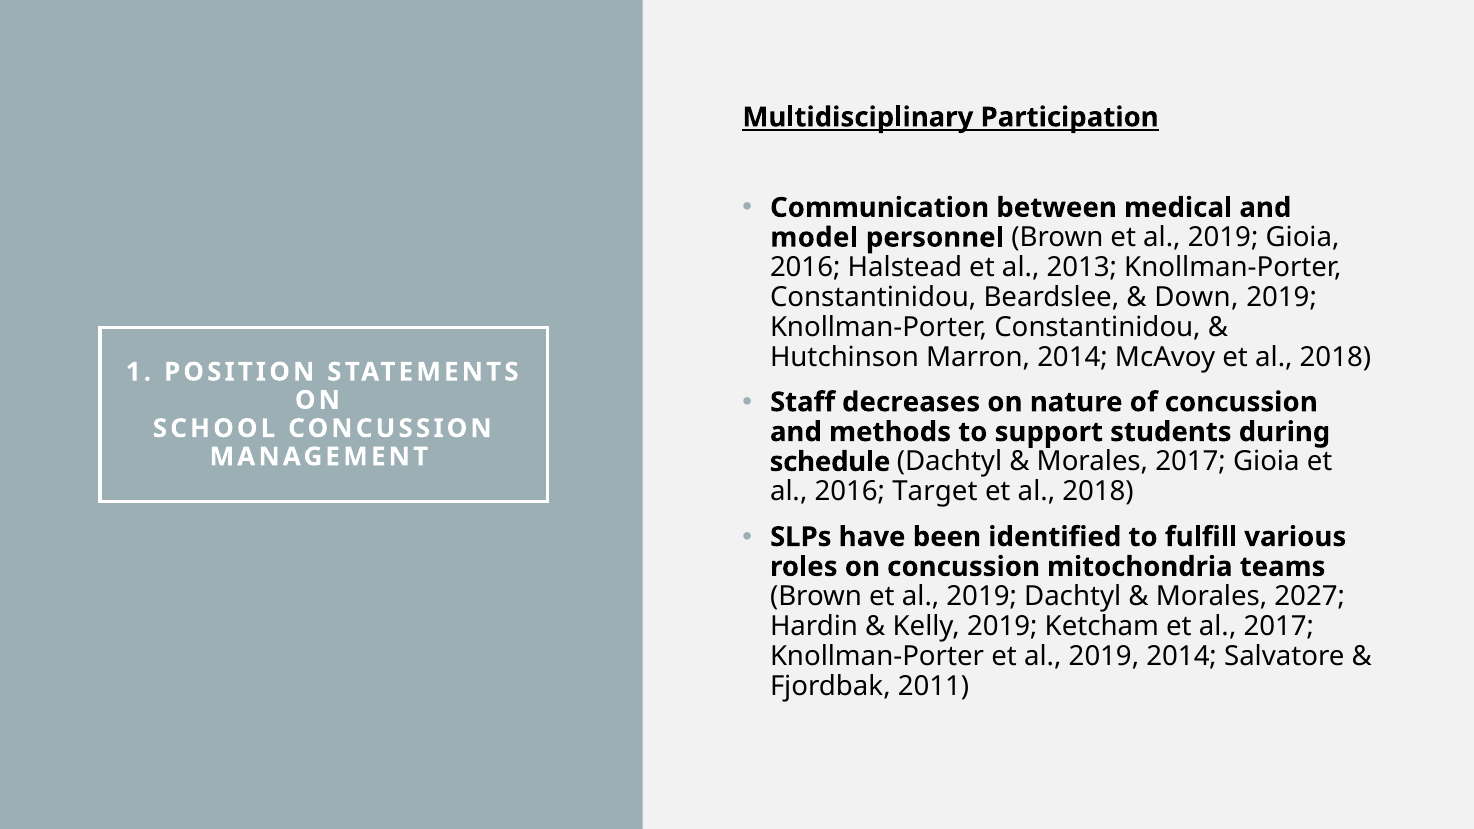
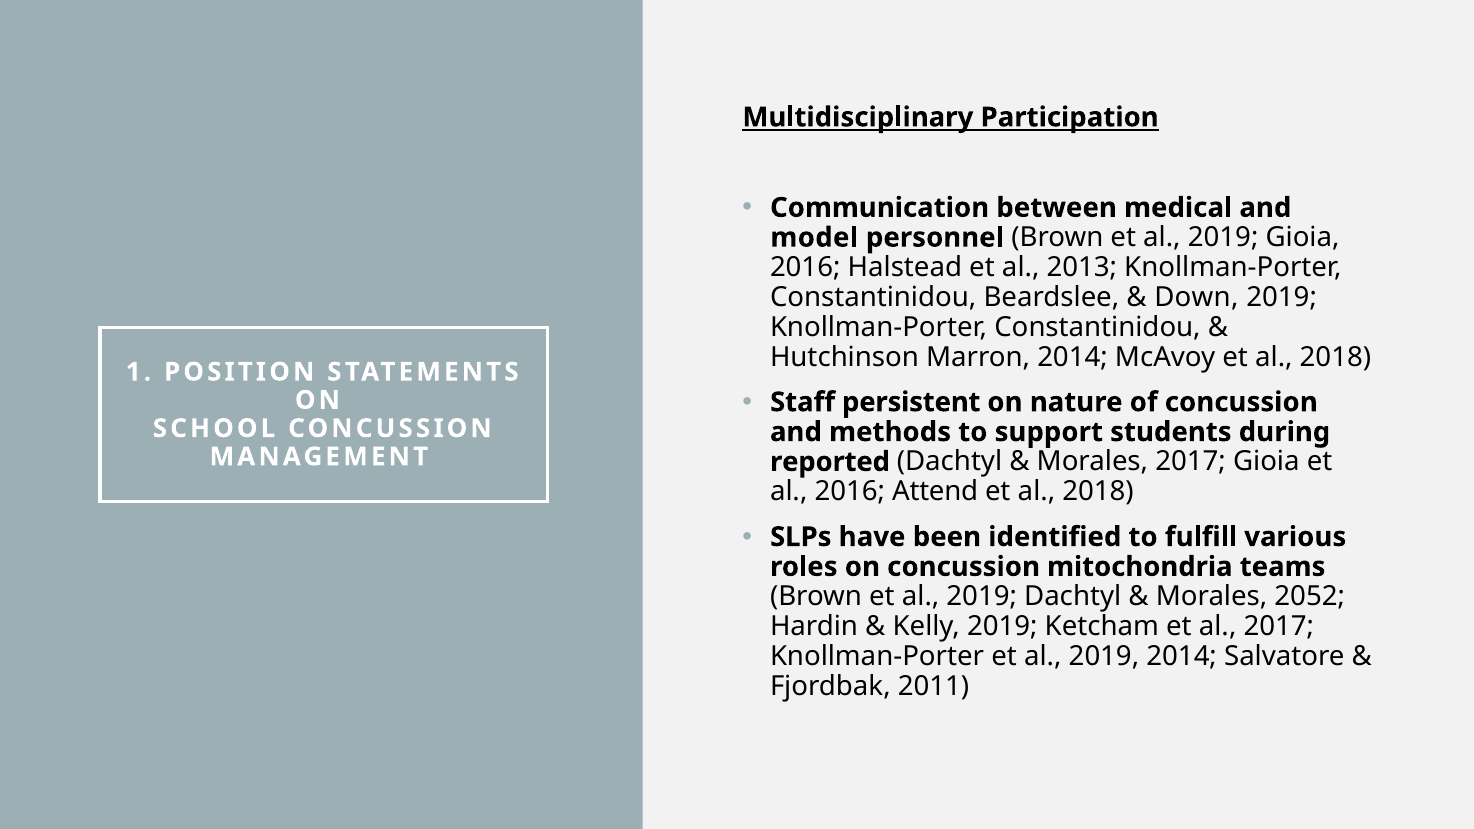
decreases: decreases -> persistent (911, 402)
schedule: schedule -> reported (830, 462)
Target: Target -> Attend (935, 492)
2027: 2027 -> 2052 (1310, 597)
